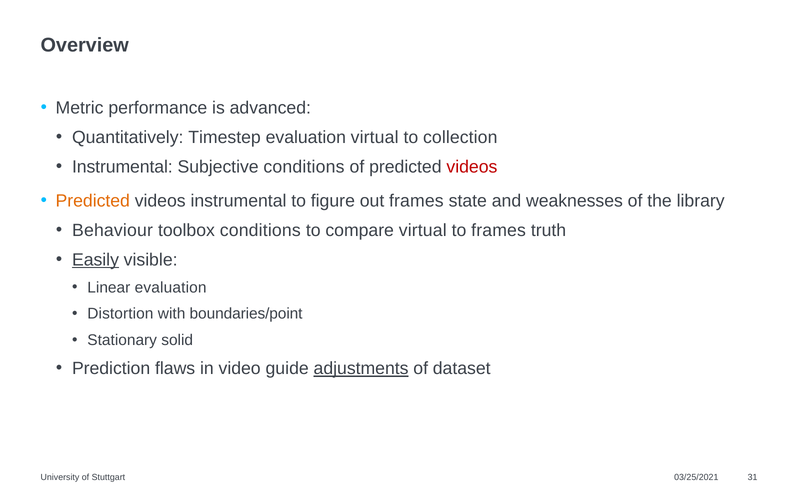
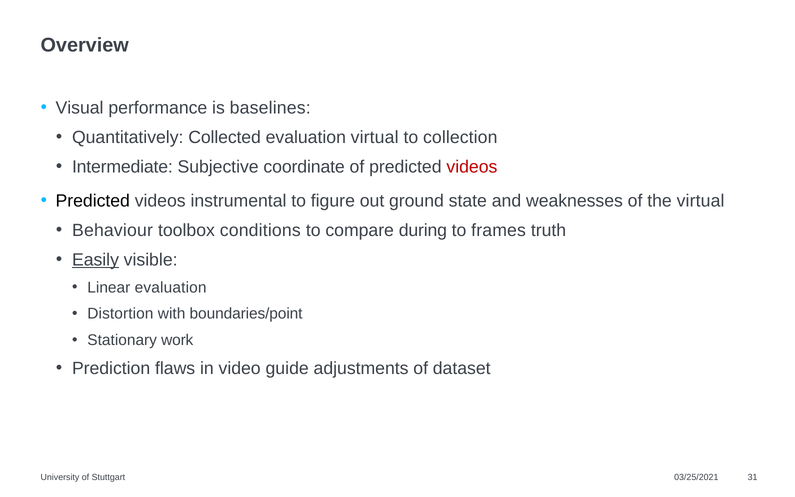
Metric: Metric -> Visual (80, 108)
advanced: advanced -> baselines (270, 108)
Timestep: Timestep -> Collected (225, 138)
Instrumental: Instrumental -> Intermediate (122, 167)
Subjective conditions: conditions -> coordinate (304, 167)
Predicted colour: orange -> black (93, 201)
out frames: frames -> ground (416, 201)
the library: library -> virtual (701, 201)
compare virtual: virtual -> during (423, 230)
solid: solid -> work (177, 340)
adjustments underline: present -> none (361, 369)
